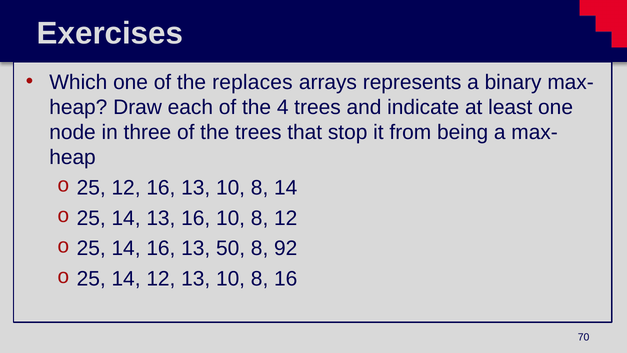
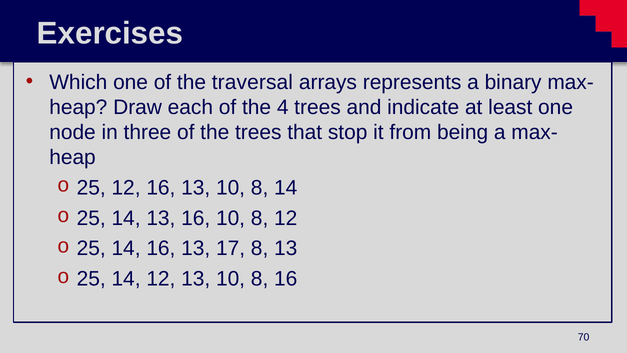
replaces: replaces -> traversal (252, 82)
50: 50 -> 17 (231, 248)
8 92: 92 -> 13 (286, 248)
